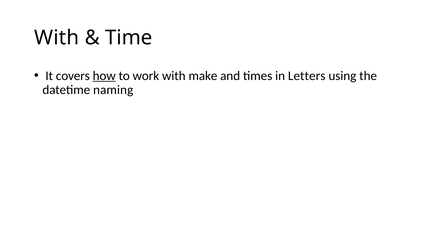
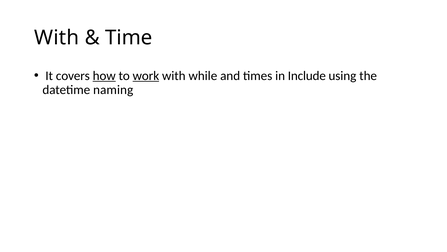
work underline: none -> present (146, 76)
make: make -> while (203, 76)
Letters: Letters -> Include (307, 76)
